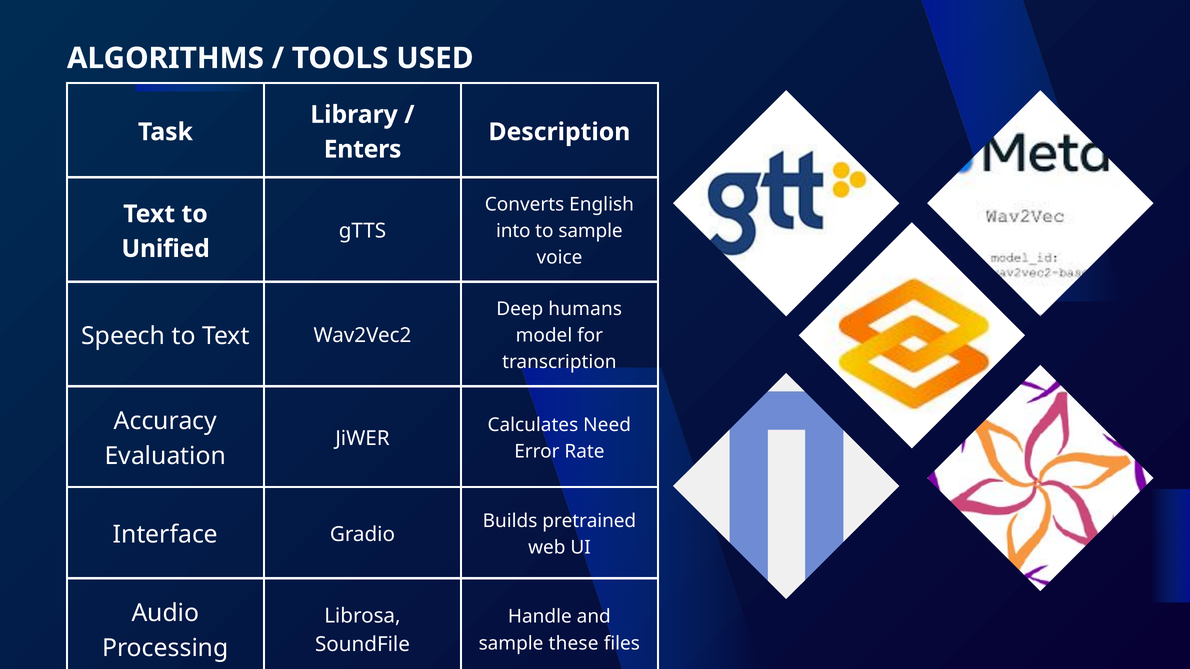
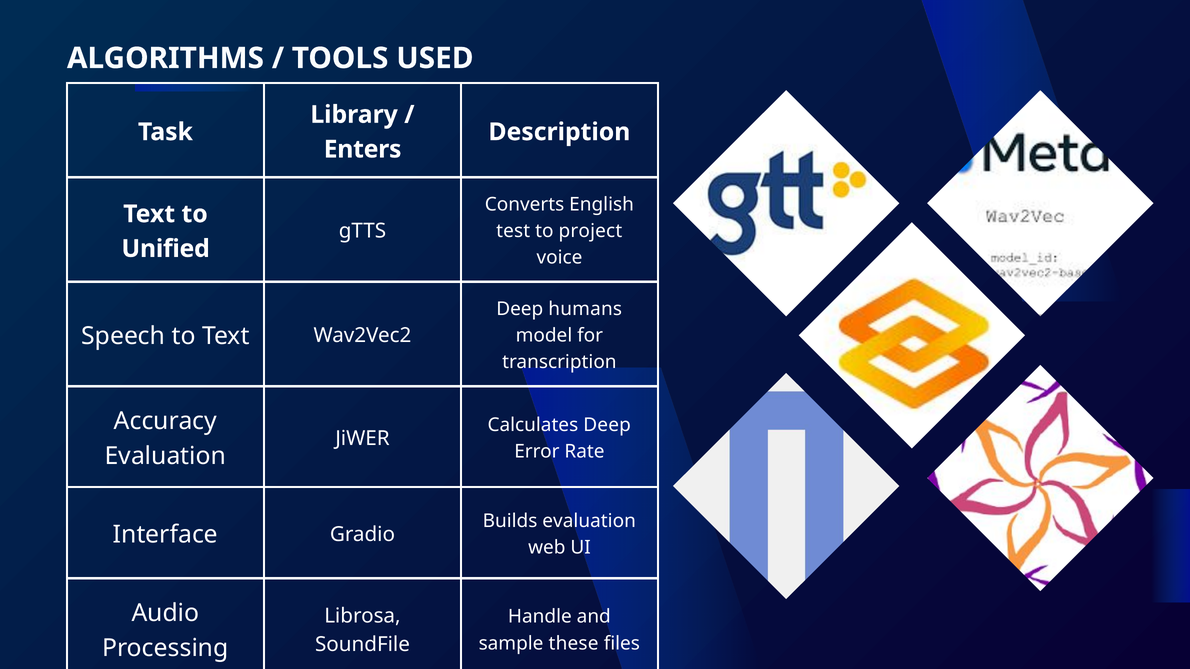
into: into -> test (513, 231)
to sample: sample -> project (590, 231)
Calculates Need: Need -> Deep (607, 425)
Builds pretrained: pretrained -> evaluation (589, 521)
